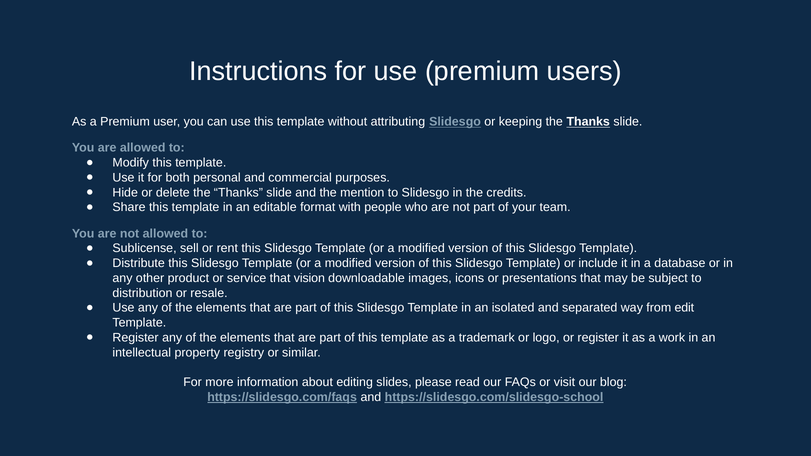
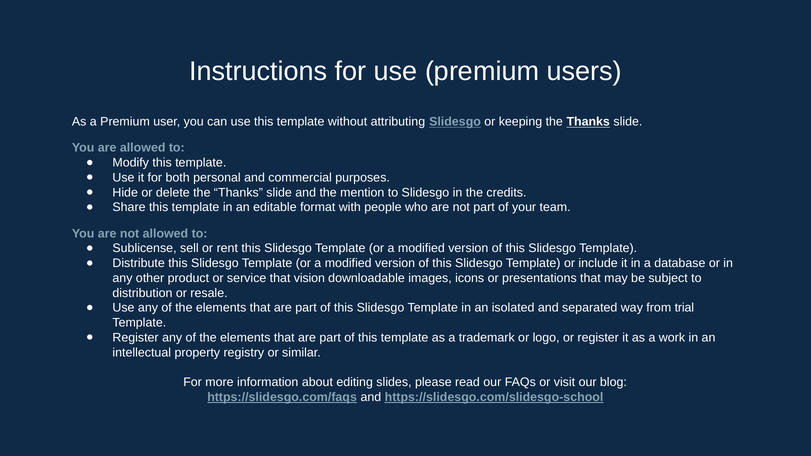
edit: edit -> trial (684, 308)
